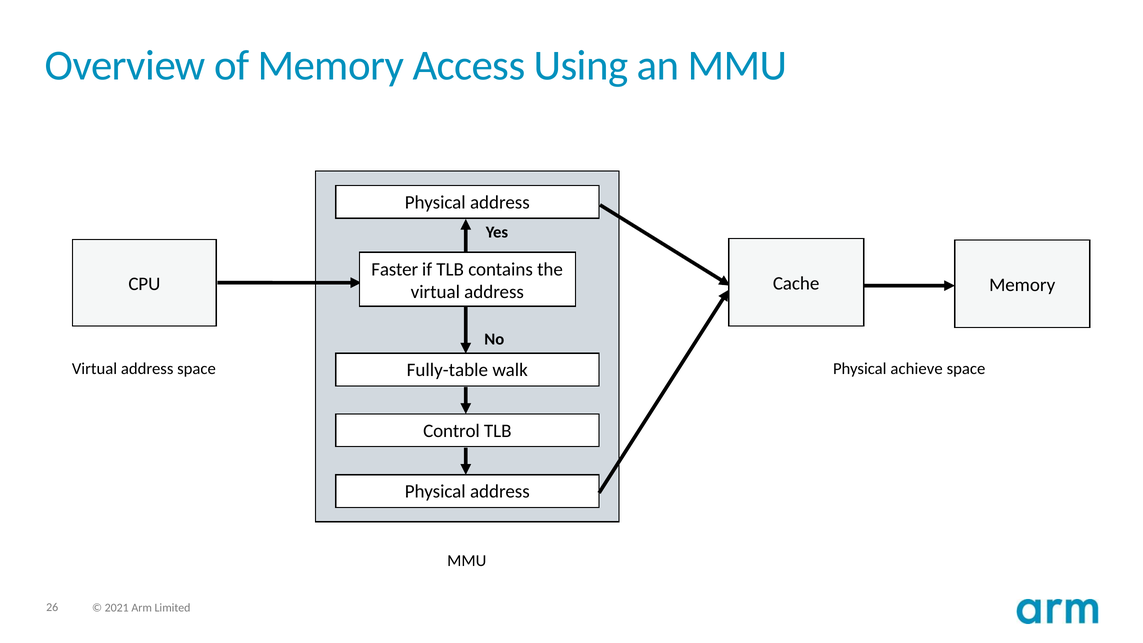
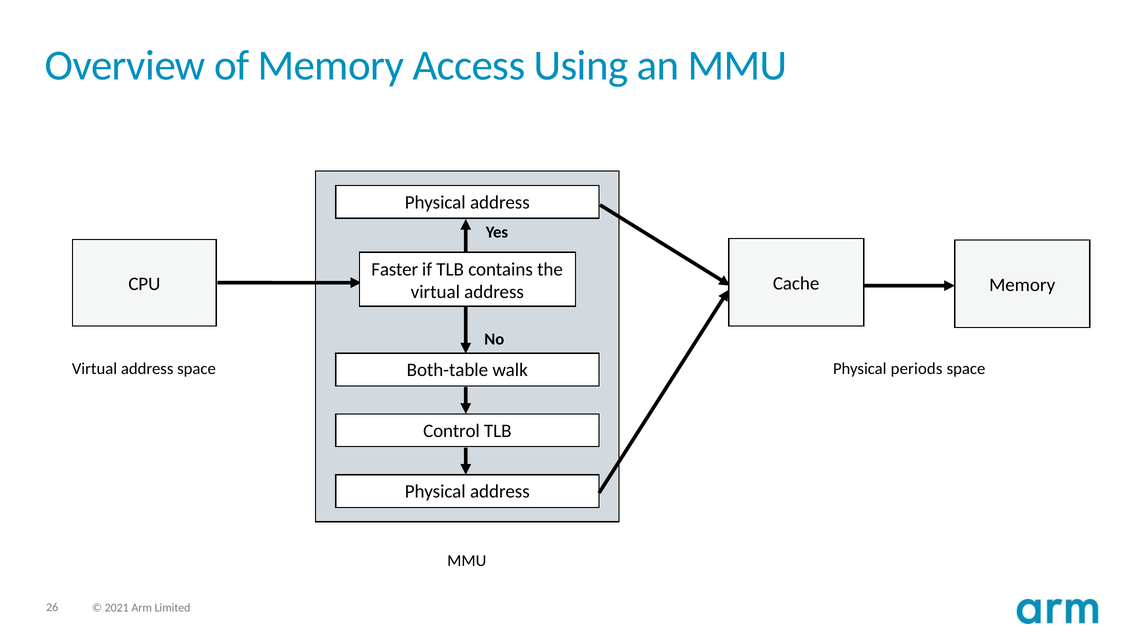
achieve: achieve -> periods (917, 369)
Fully-table: Fully-table -> Both-table (447, 370)
